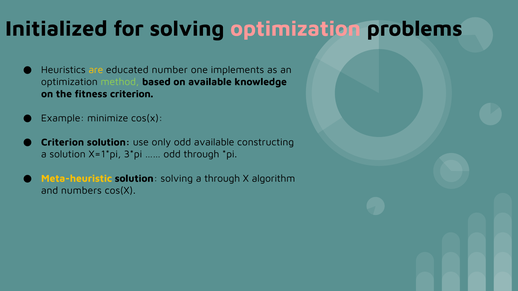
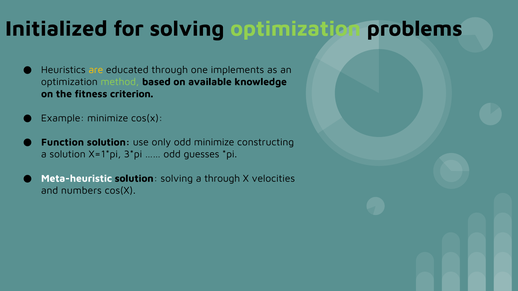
optimization colour: pink -> light green (296, 29)
educated number: number -> through (170, 70)
Criterion: Criterion -> Function (63, 142)
odd available: available -> minimize (214, 142)
odd through: through -> guesses (201, 154)
Meta-heuristic colour: yellow -> white (77, 179)
algorithm: algorithm -> velocities (273, 179)
